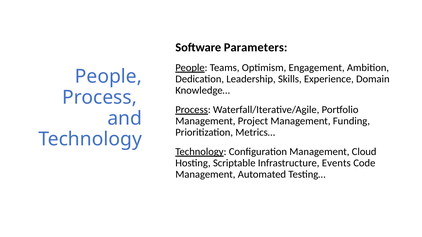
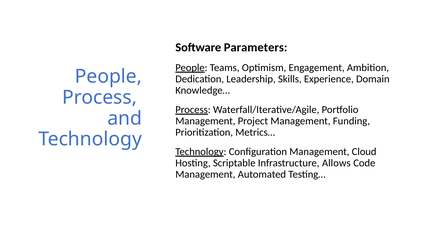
Events: Events -> Allows (336, 163)
